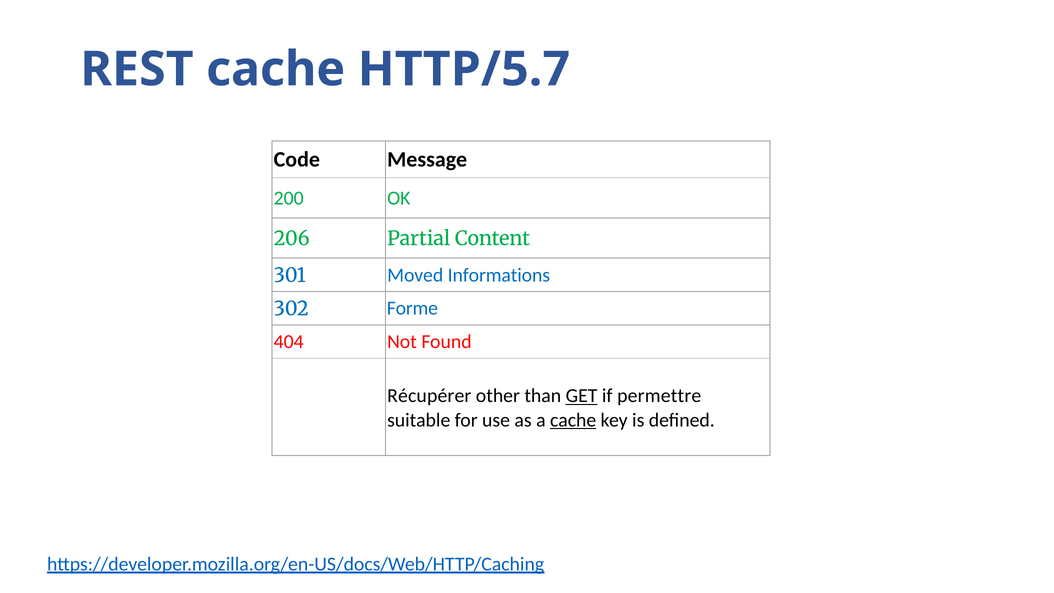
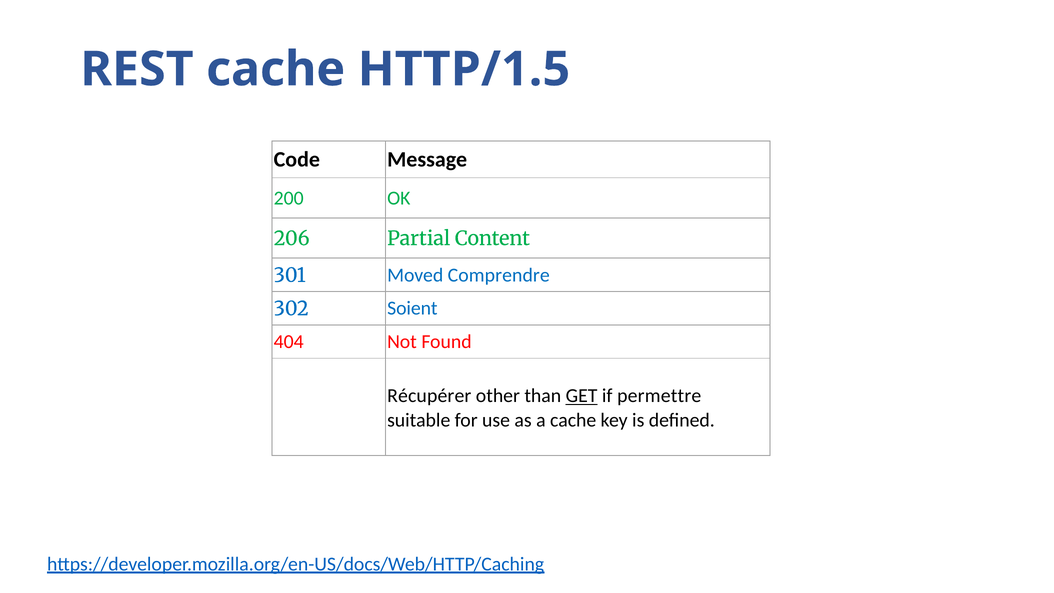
HTTP/5.7: HTTP/5.7 -> HTTP/1.5 (464, 69)
Informations: Informations -> Comprendre (499, 275)
Forme: Forme -> Soient (412, 308)
cache underline: present -> none (573, 420)
